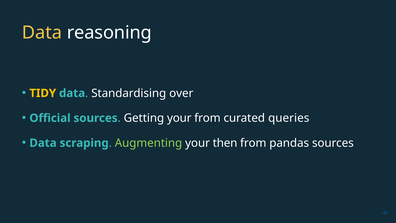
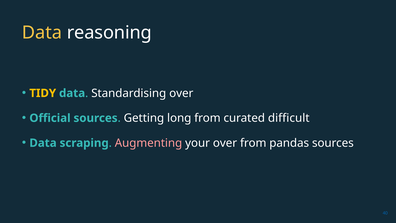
Getting your: your -> long (179, 118)
queries: queries -> difficult (289, 118)
Augmenting colour: light green -> pink (148, 143)
your then: then -> over (225, 143)
